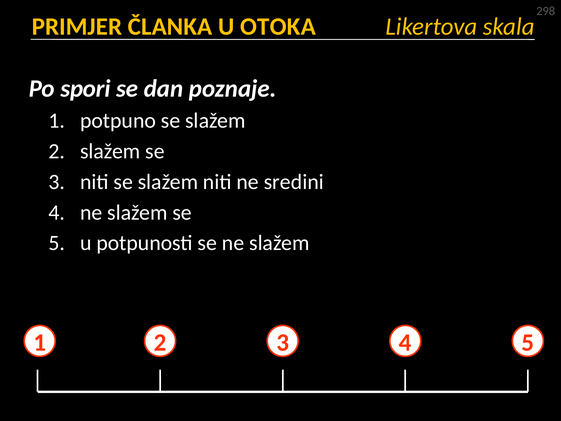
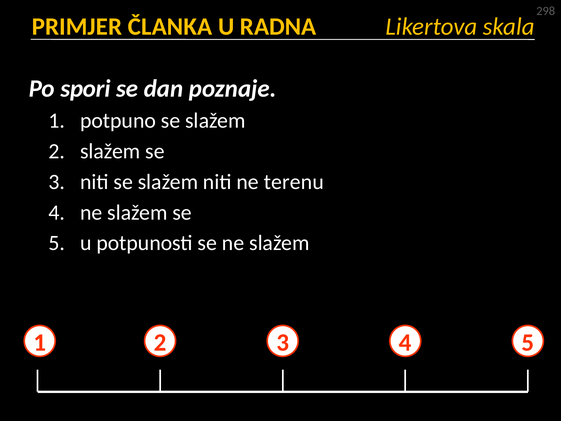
OTOKA: OTOKA -> RADNA (278, 27)
sredini: sredini -> terenu (294, 182)
